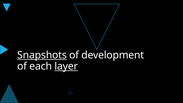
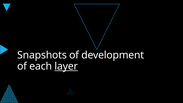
Snapshots underline: present -> none (42, 55)
